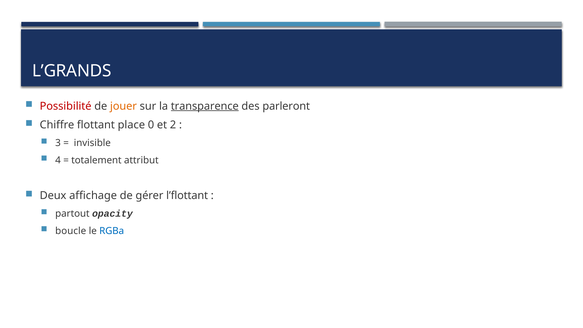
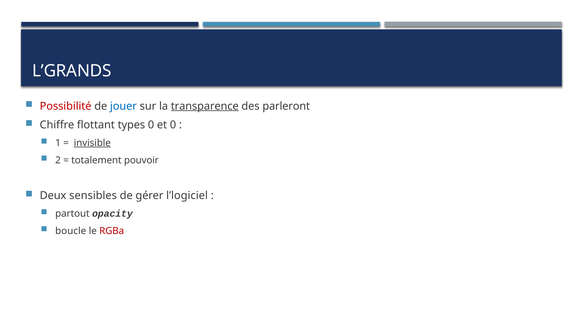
jouer colour: orange -> blue (123, 106)
place: place -> types (131, 125)
et 2: 2 -> 0 (173, 125)
3: 3 -> 1 (58, 143)
invisible underline: none -> present (92, 143)
4: 4 -> 2 (58, 160)
attribut: attribut -> pouvoir (141, 160)
affichage: affichage -> sensibles (93, 196)
l’flottant: l’flottant -> l’logiciel (187, 196)
RGBa colour: blue -> red (112, 231)
